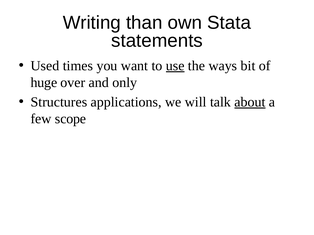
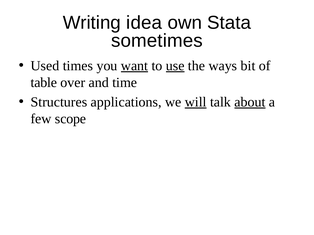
than: than -> idea (144, 23)
statements: statements -> sometimes (157, 41)
want underline: none -> present (134, 66)
huge: huge -> table (44, 83)
only: only -> time (125, 83)
will underline: none -> present (196, 102)
